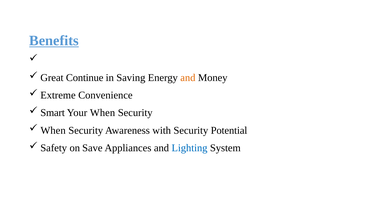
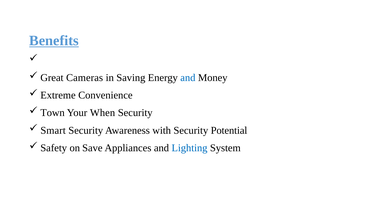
Continue: Continue -> Cameras (85, 78)
and colour: orange -> blue (188, 78)
Smart: Smart -> Town (53, 113)
When: When -> Smart (53, 130)
